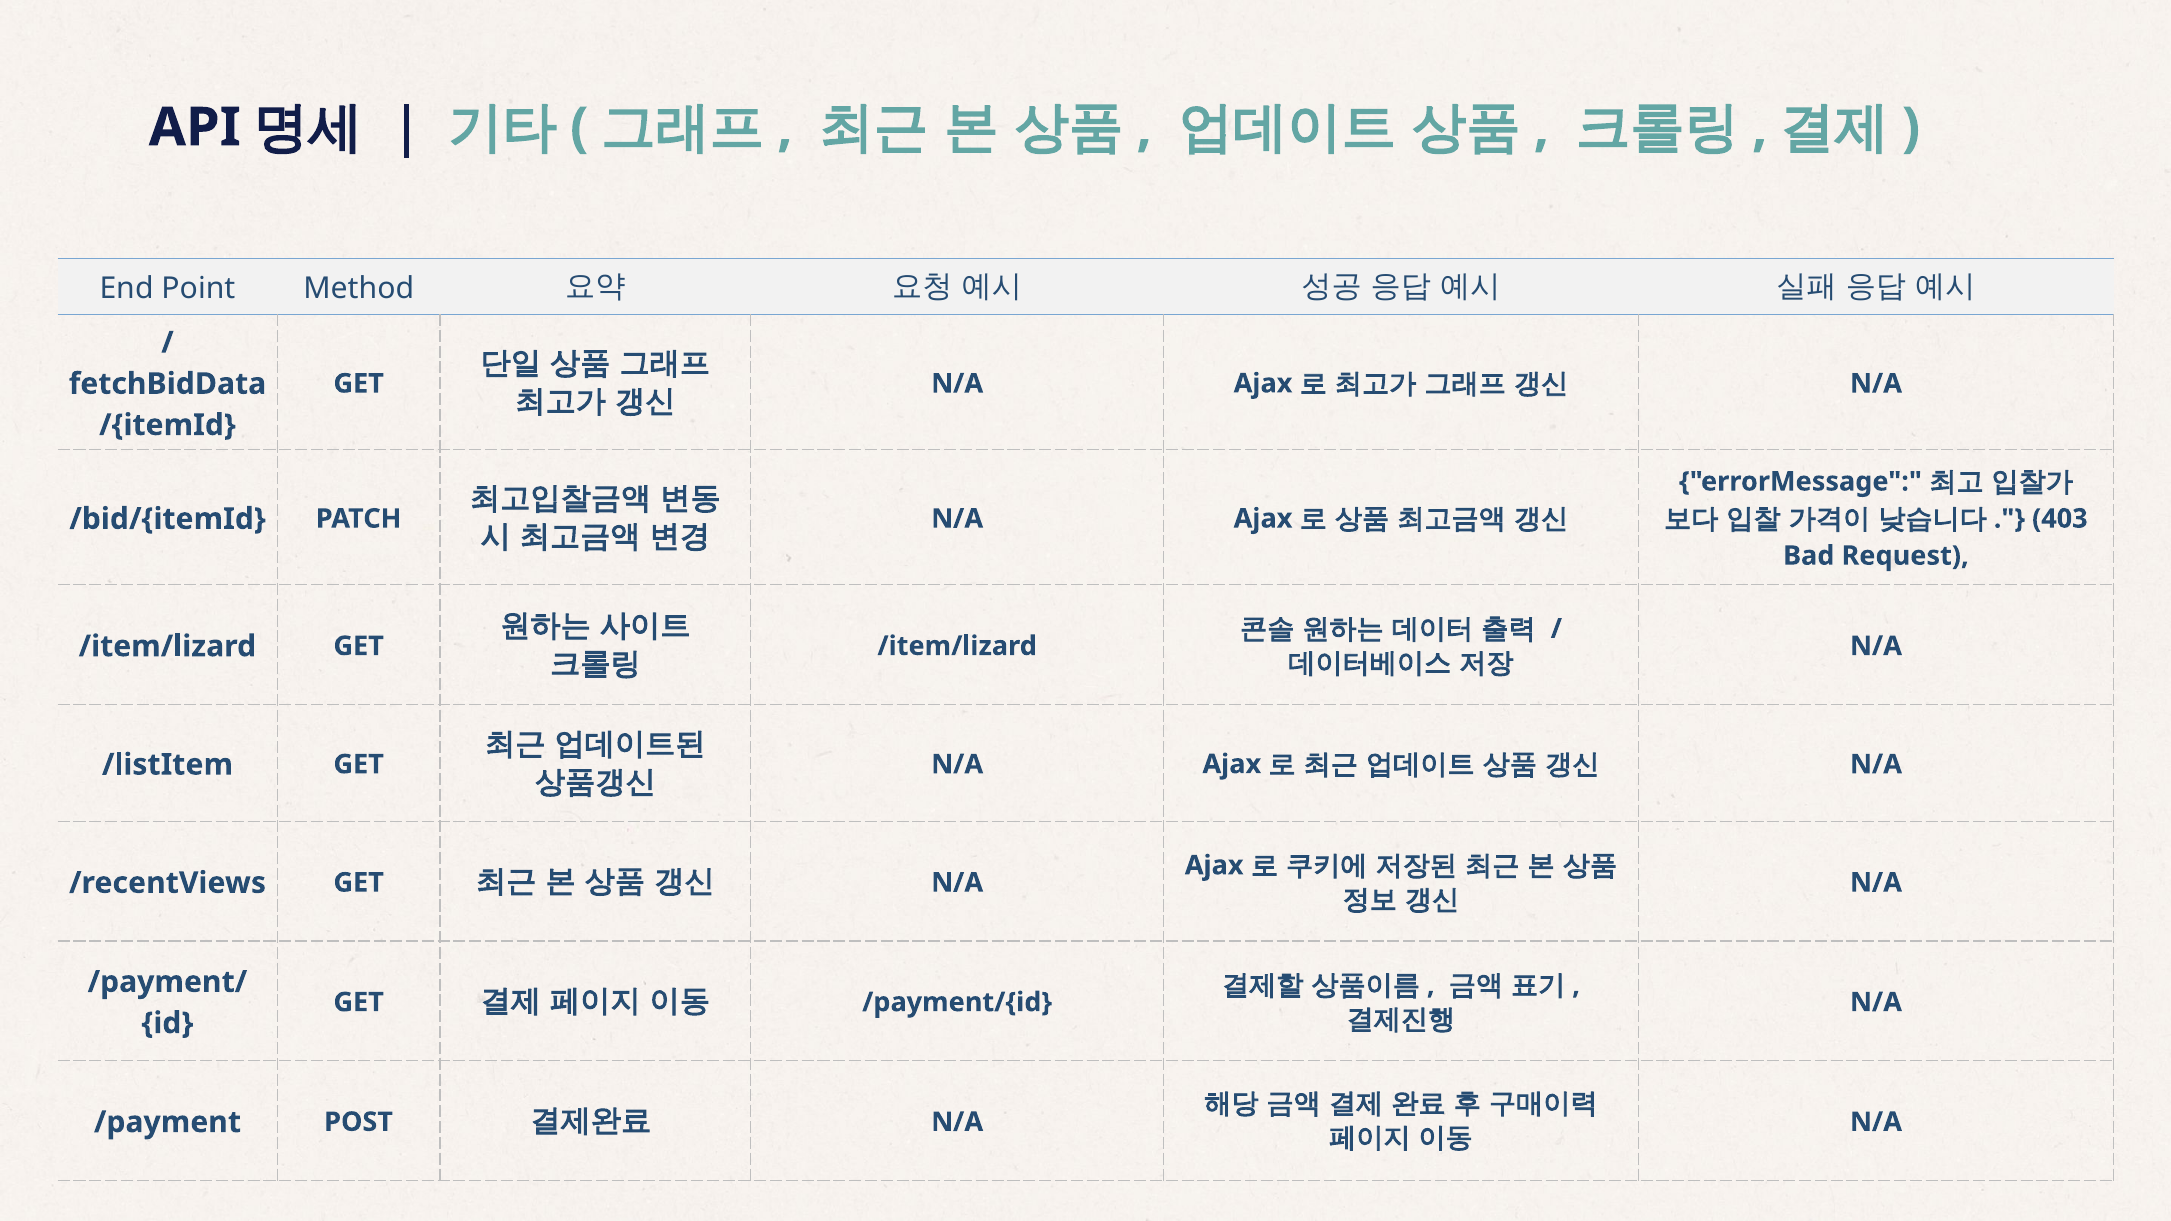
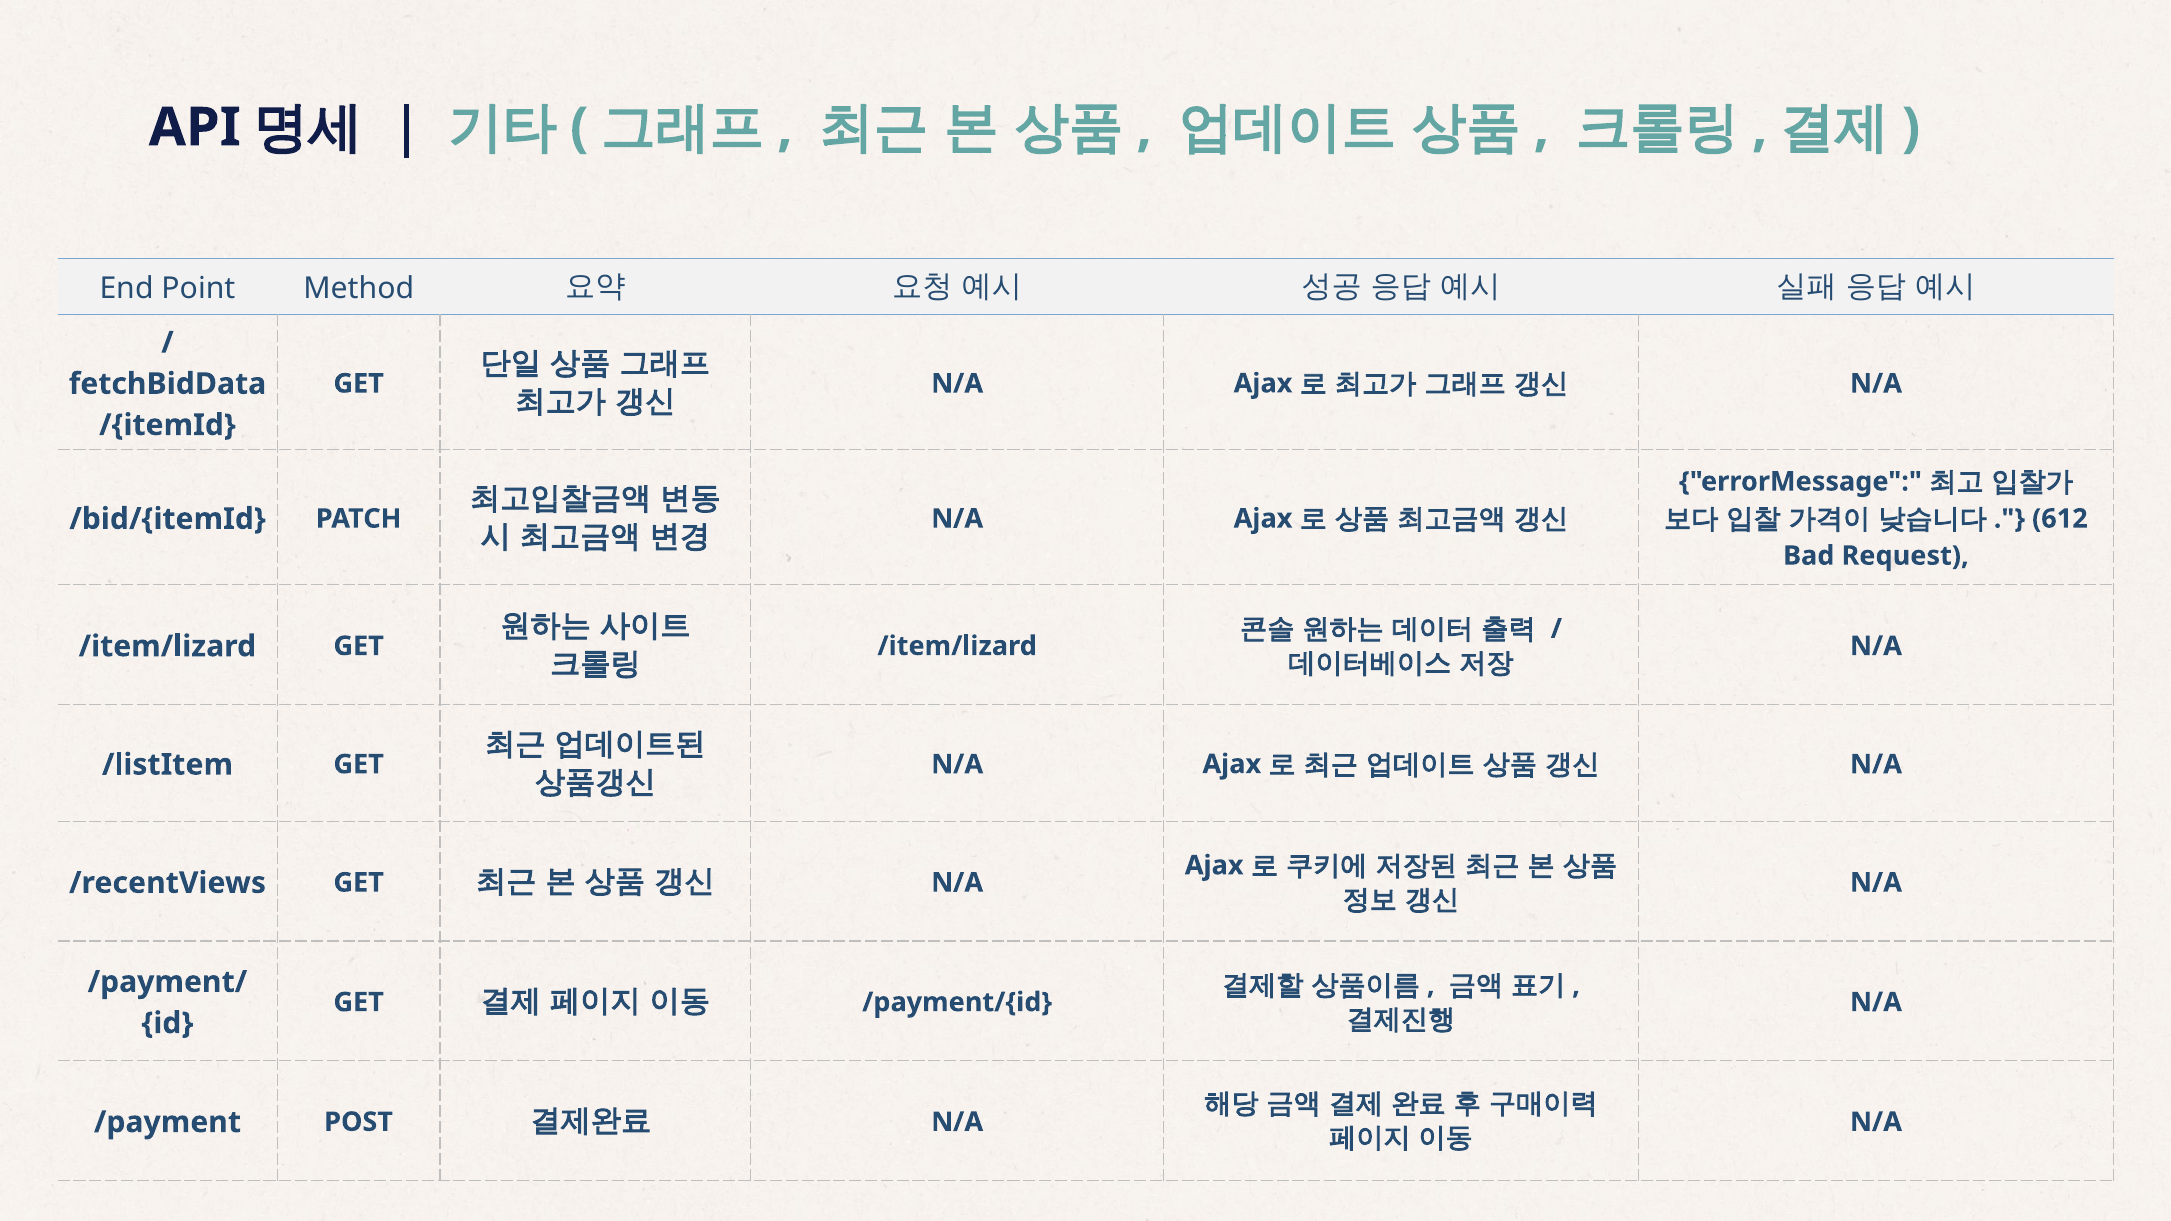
403: 403 -> 612 (2060, 519)
